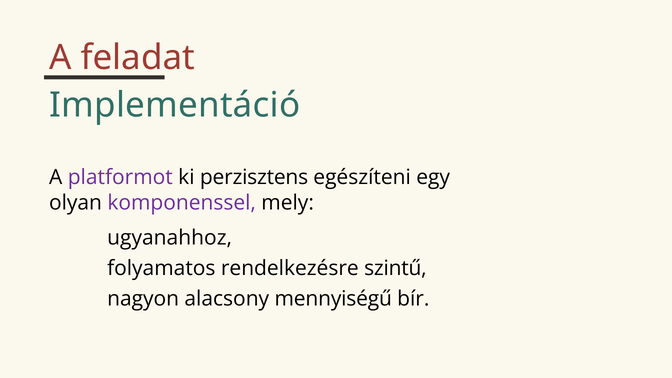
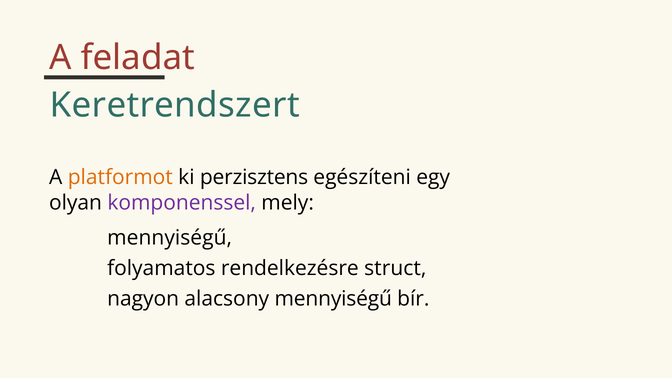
Implementáció: Implementáció -> Keretrendszert (175, 105)
platformot colour: purple -> orange (120, 178)
ugyanahhoz: ugyanahhoz -> mennyiségű (170, 238)
szintű: szintű -> struct (395, 269)
